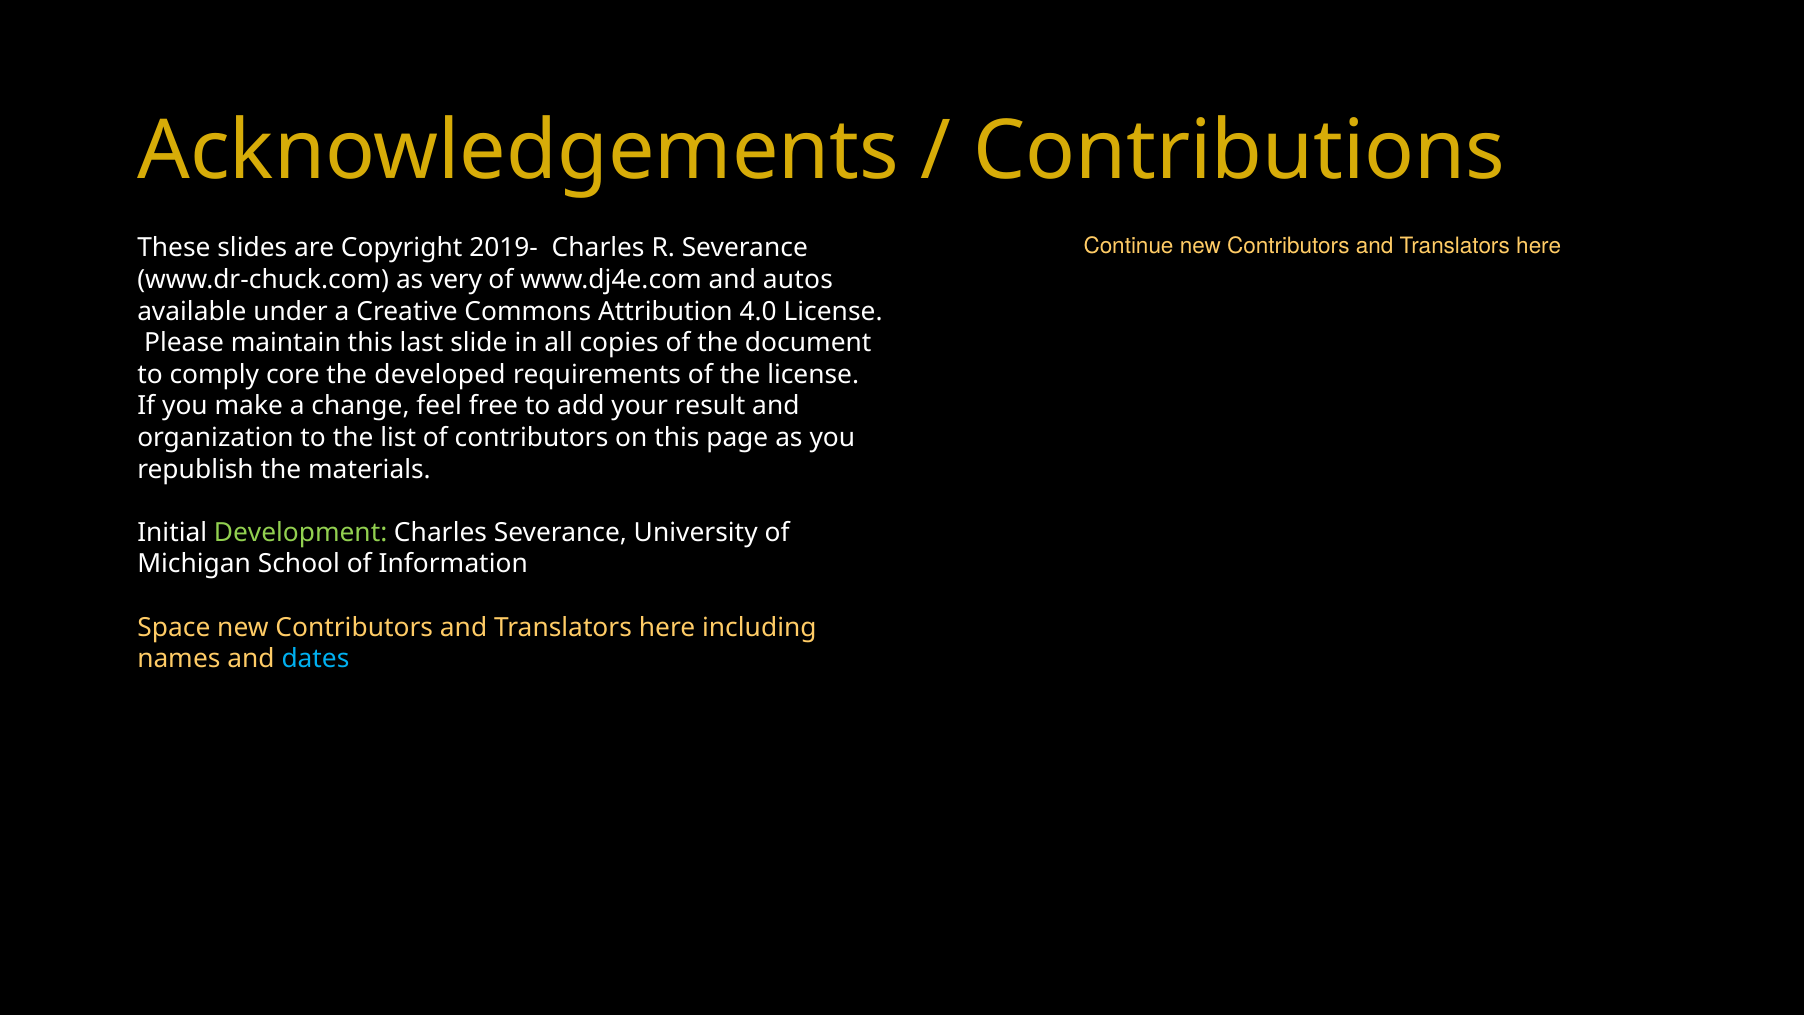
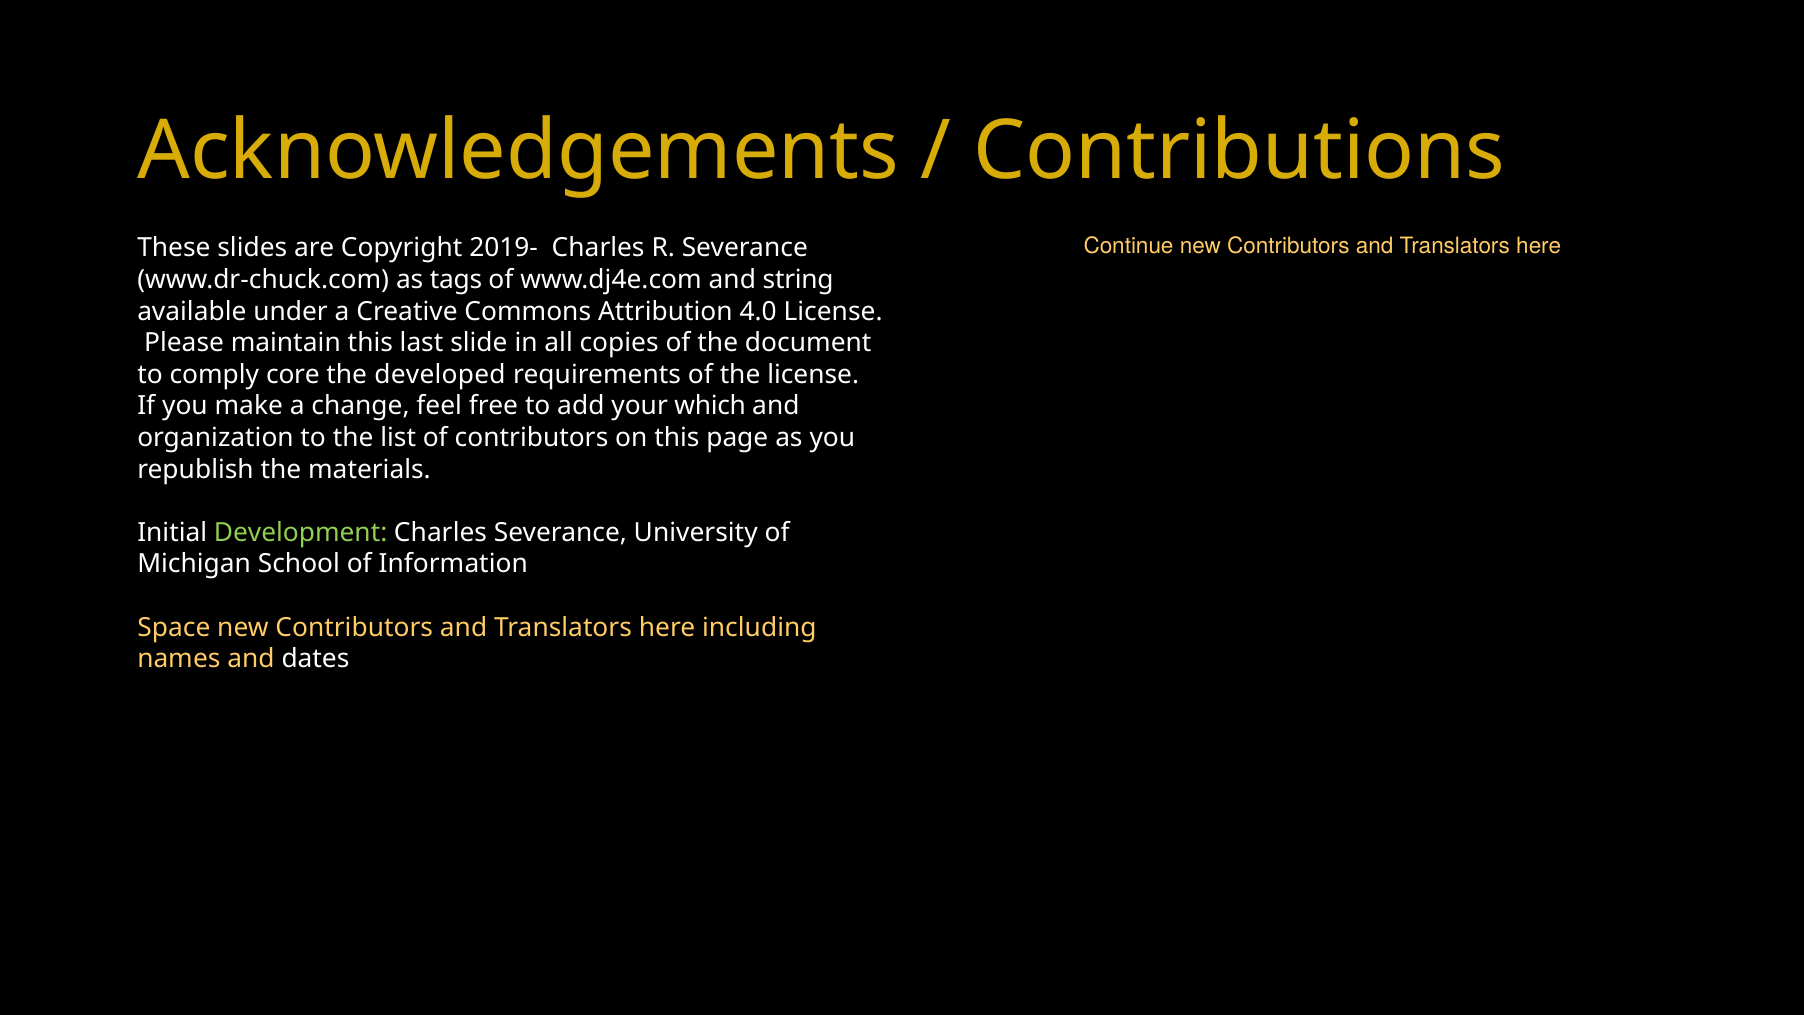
very: very -> tags (456, 280)
autos: autos -> string (798, 280)
result: result -> which (710, 406)
dates colour: light blue -> white (315, 659)
